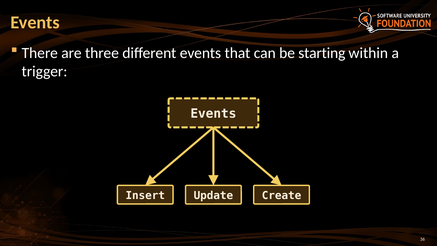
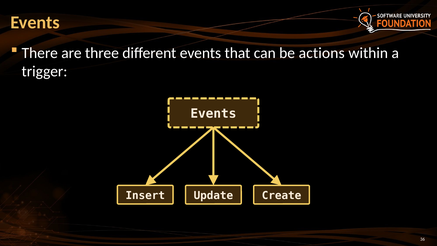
starting: starting -> actions (322, 53)
